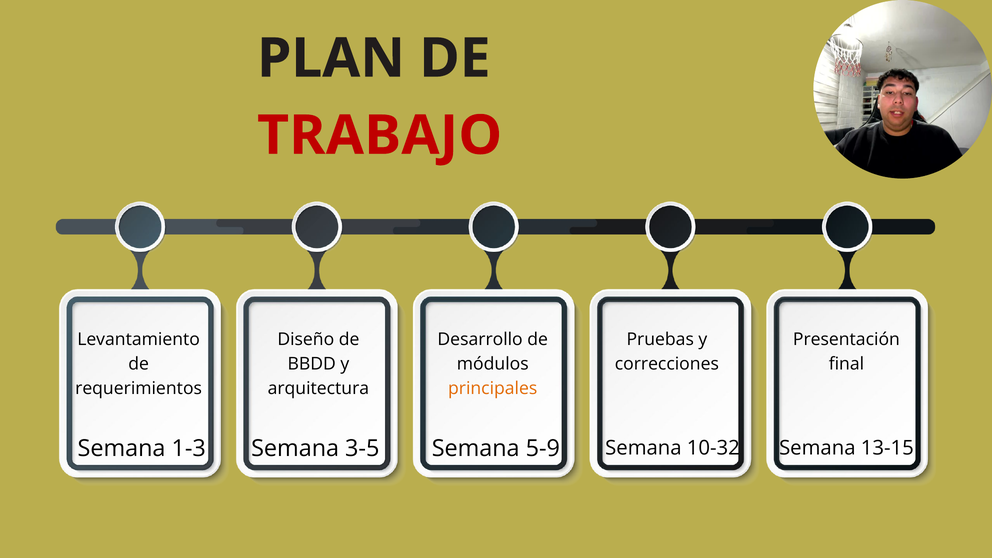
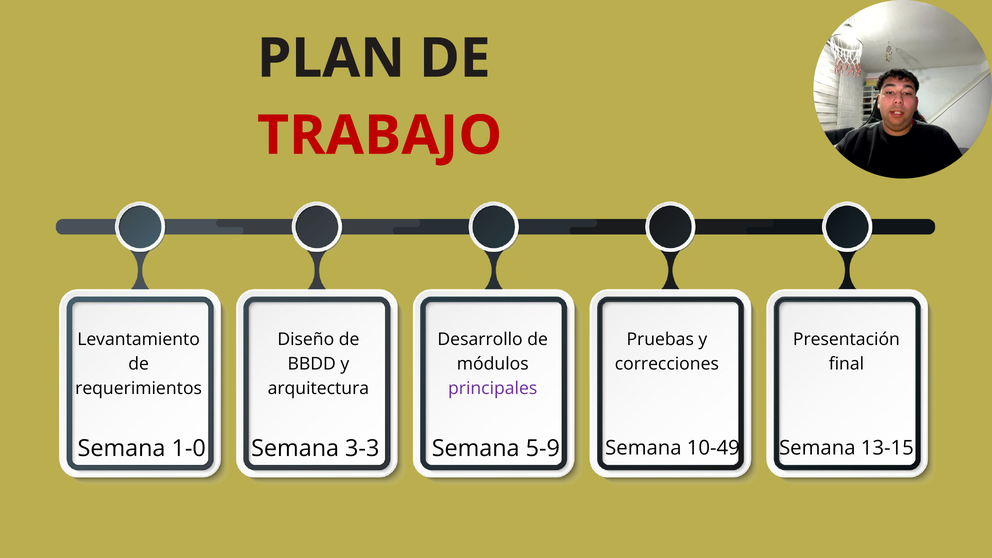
principales colour: orange -> purple (493, 388)
1-3: 1-3 -> 1-0 (189, 448)
3-5: 3-5 -> 3-3 (362, 448)
10-32: 10-32 -> 10-49 (713, 448)
